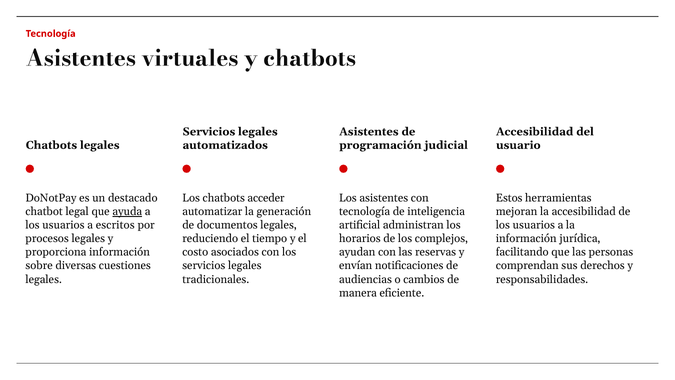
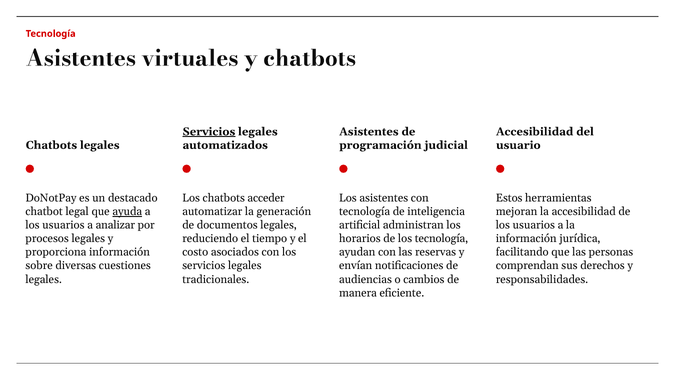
Servicios underline: none -> present (209, 132)
escritos: escritos -> analizar (115, 225)
los complejos: complejos -> tecnología (441, 239)
